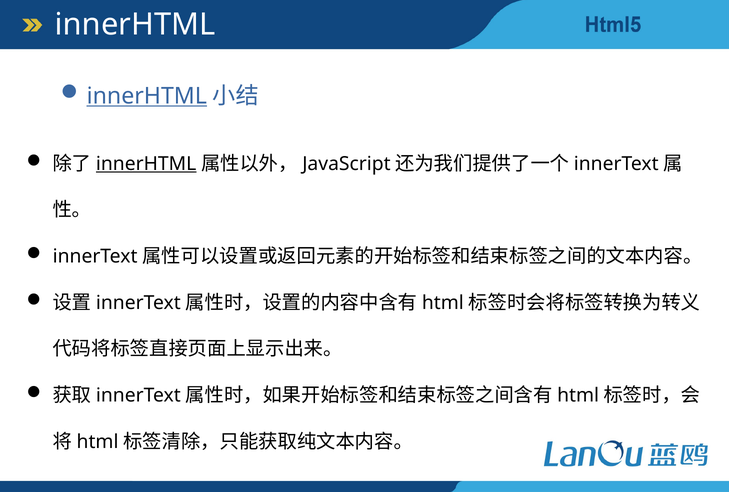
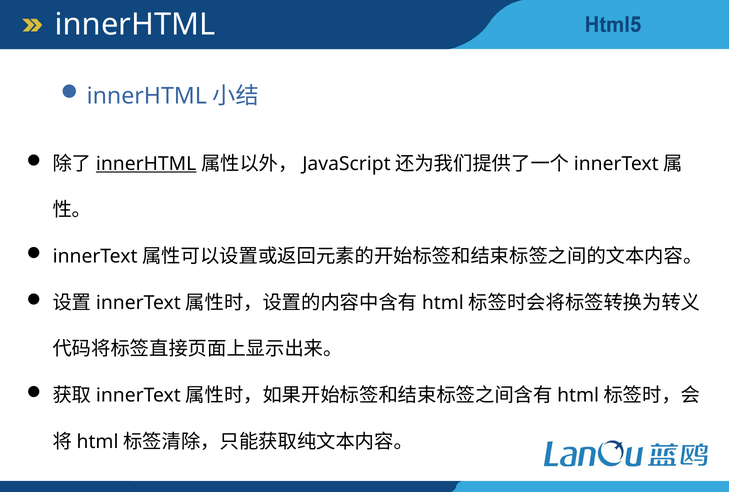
innerHTML underline: present -> none (147, 96)
